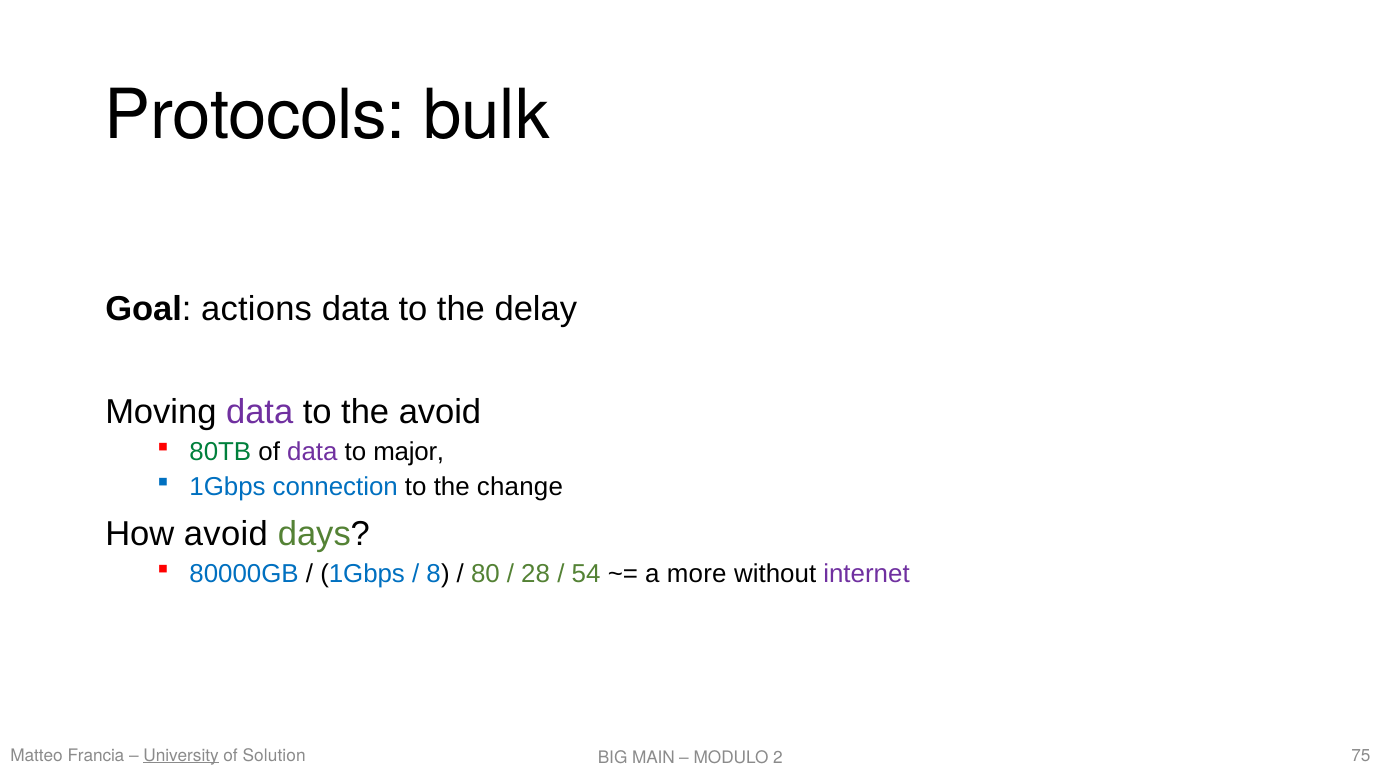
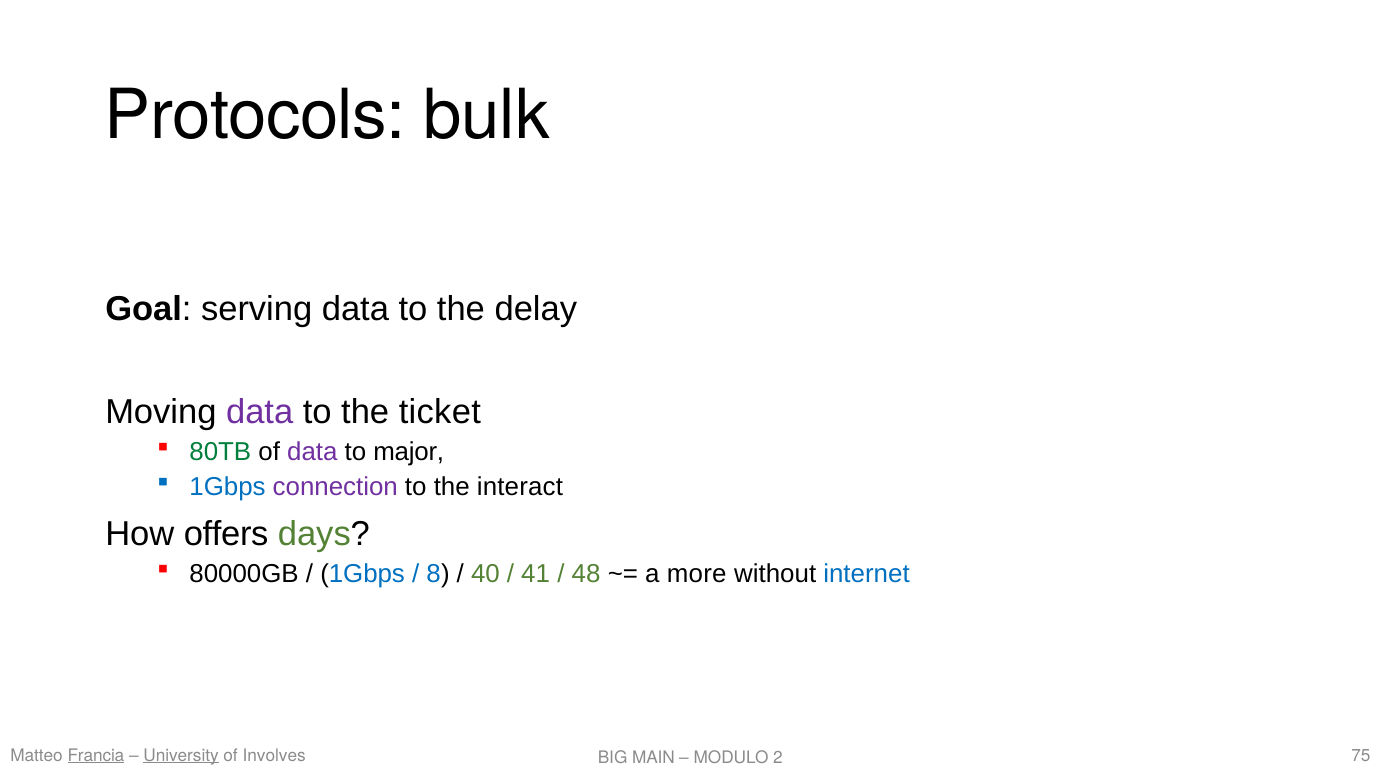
actions: actions -> serving (257, 309)
the avoid: avoid -> ticket (440, 412)
connection colour: blue -> purple (335, 487)
change: change -> interact (520, 487)
How avoid: avoid -> offers (226, 534)
80000GB colour: blue -> black (244, 574)
80: 80 -> 40 (485, 574)
28: 28 -> 41 (536, 574)
54: 54 -> 48 (586, 574)
internet colour: purple -> blue (867, 574)
Francia underline: none -> present (96, 755)
Solution: Solution -> Involves (274, 755)
